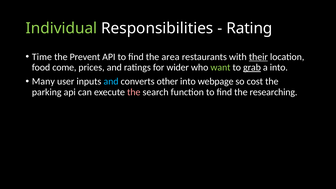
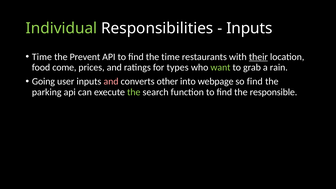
Rating: Rating -> Inputs (249, 28)
the area: area -> time (171, 57)
wider: wider -> types (178, 67)
grab underline: present -> none (252, 67)
a into: into -> rain (279, 67)
Many: Many -> Going (43, 81)
and colour: light blue -> pink (111, 81)
so cost: cost -> find (255, 81)
the colour: pink -> light green (134, 92)
researching: researching -> responsible (273, 92)
